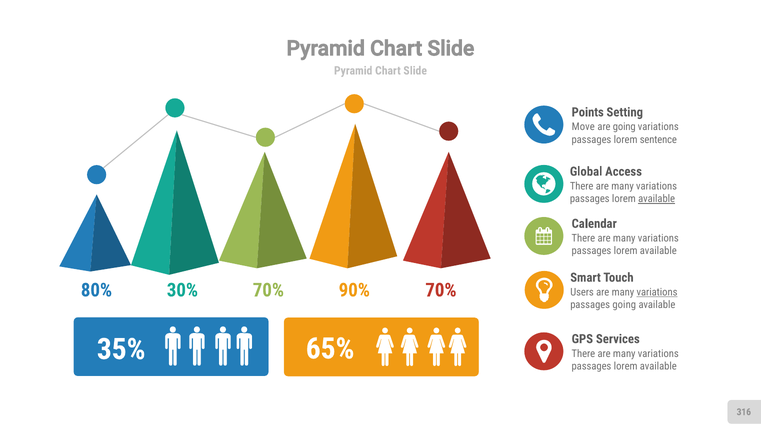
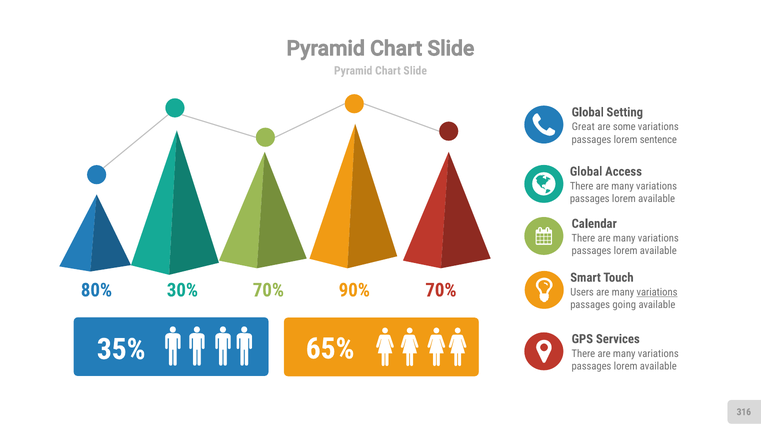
Points: Points -> Global (588, 112)
Move: Move -> Great (583, 127)
are going: going -> some (624, 127)
available underline: present -> none (657, 199)
